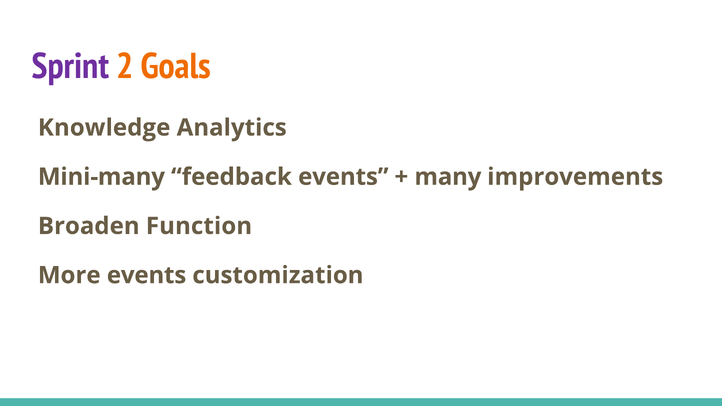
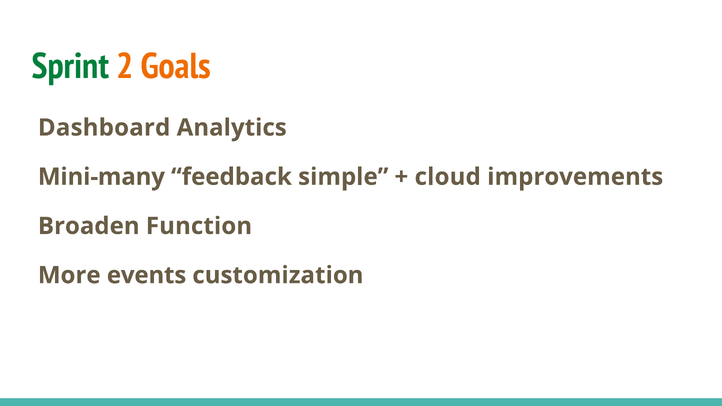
Sprint colour: purple -> green (70, 67)
Knowledge: Knowledge -> Dashboard (104, 128)
feedback events: events -> simple (343, 177)
many: many -> cloud (448, 177)
